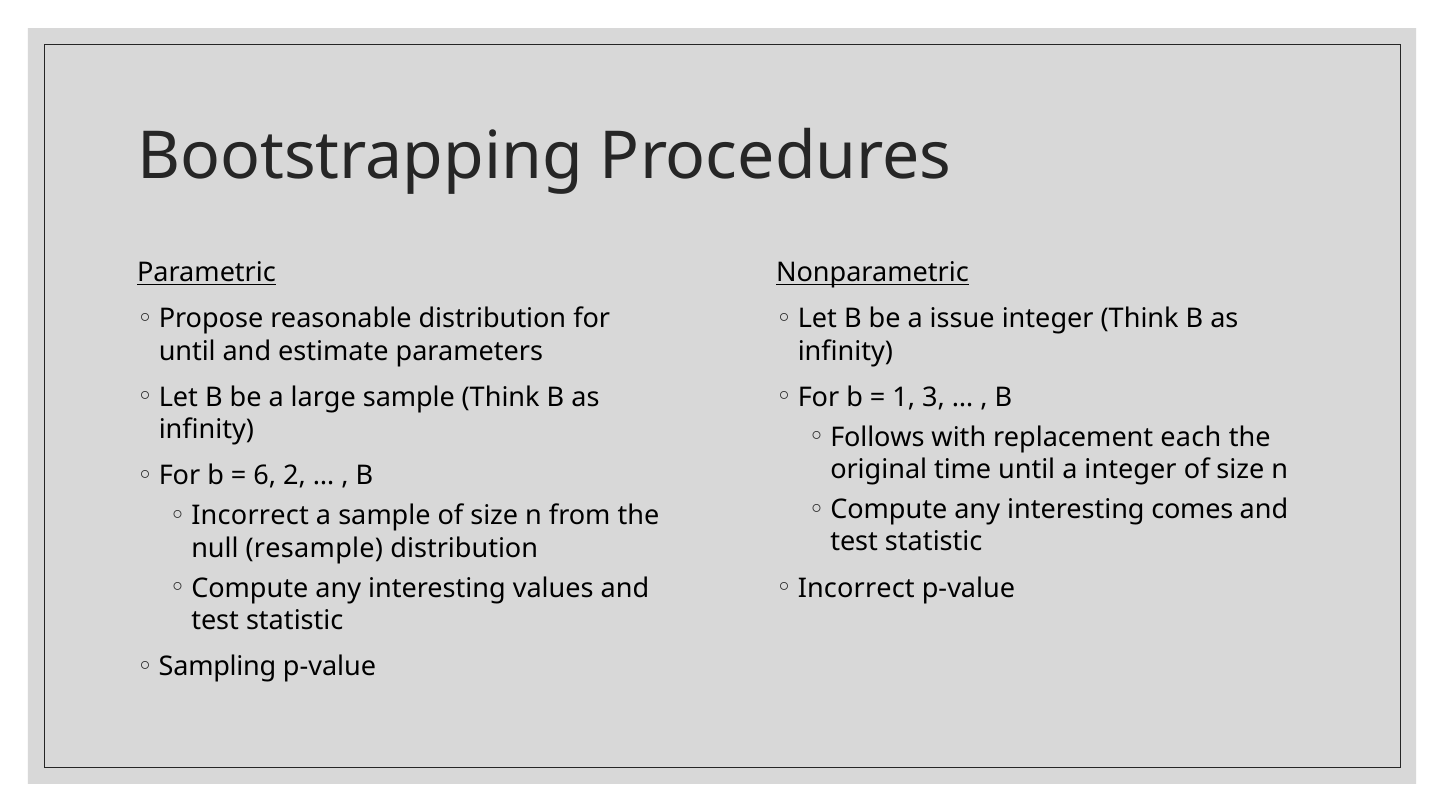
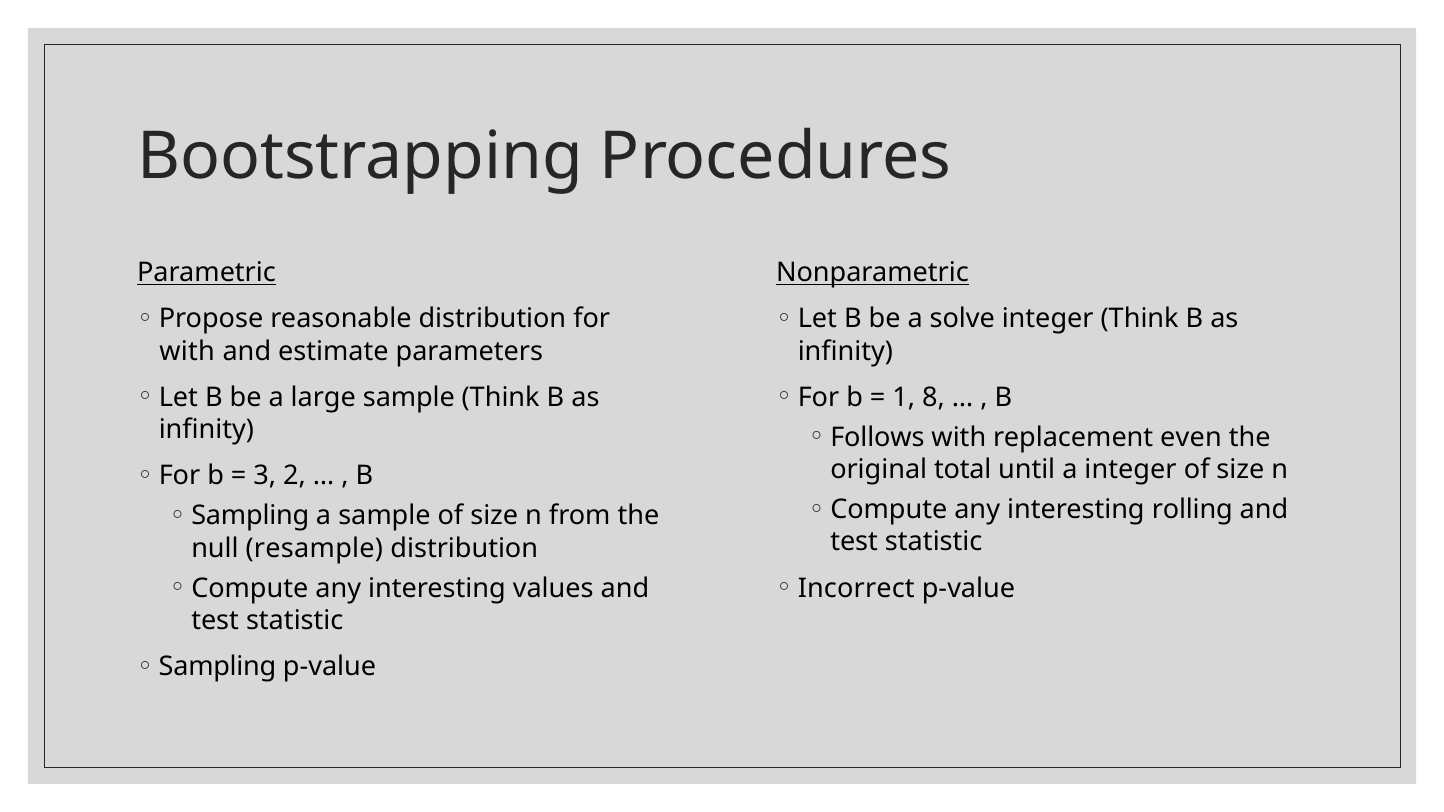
issue: issue -> solve (962, 319)
until: until -> with (187, 351)
3: 3 -> 8 (934, 397)
each: each -> even (1191, 437)
time: time -> total (963, 470)
6: 6 -> 3 (265, 476)
comes: comes -> rolling (1192, 510)
Incorrect: Incorrect -> Sampling (250, 516)
